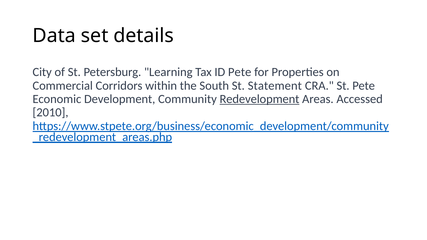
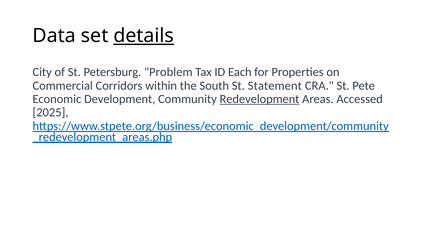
details underline: none -> present (144, 36)
Learning: Learning -> Problem (168, 72)
ID Pete: Pete -> Each (240, 72)
2010: 2010 -> 2025 (51, 113)
